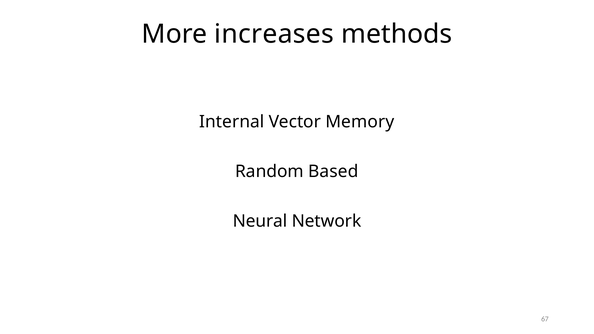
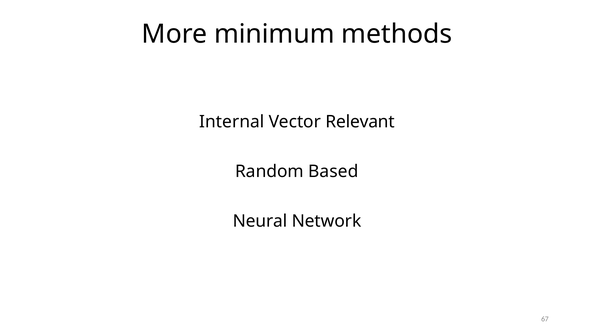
increases: increases -> minimum (274, 34)
Memory: Memory -> Relevant (360, 122)
